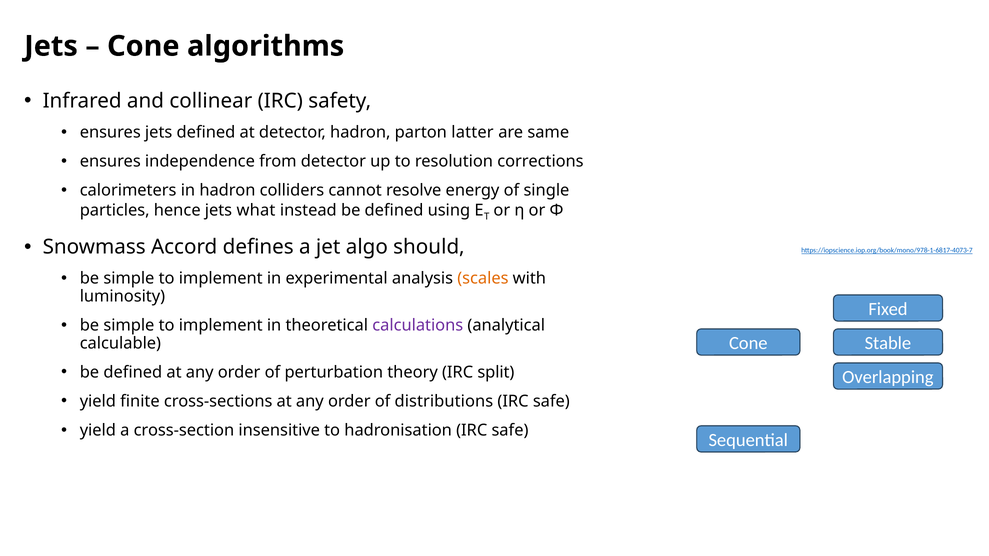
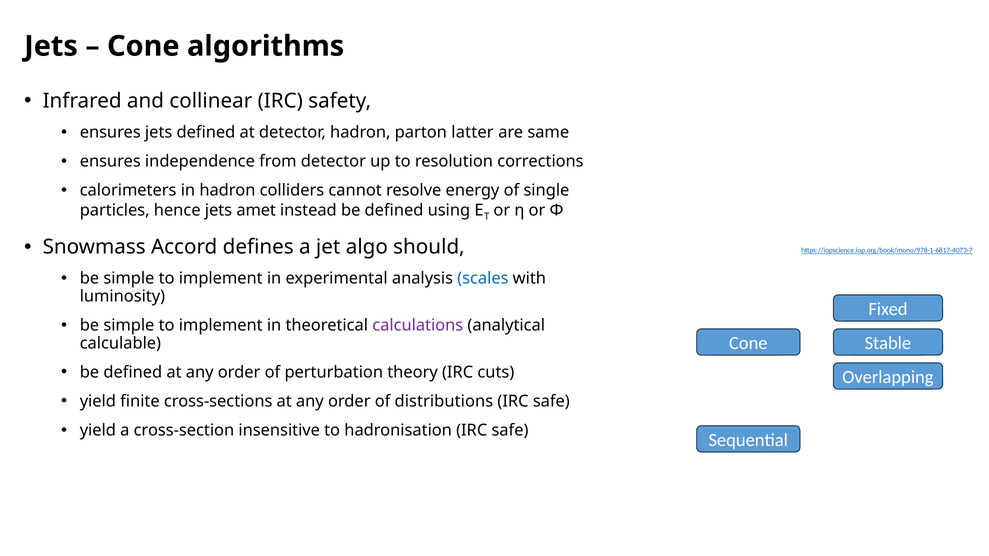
what: what -> amet (256, 210)
scales colour: orange -> blue (483, 279)
split: split -> cuts (496, 372)
